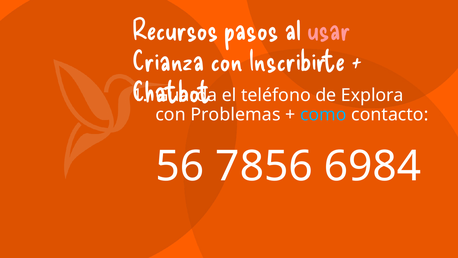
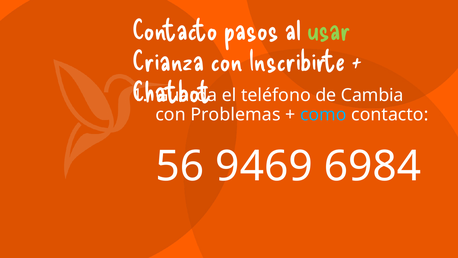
Recursos: Recursos -> Contacto (175, 31)
usar colour: pink -> light green (329, 31)
Explora: Explora -> Cambia (372, 95)
7856: 7856 -> 9469 (264, 166)
